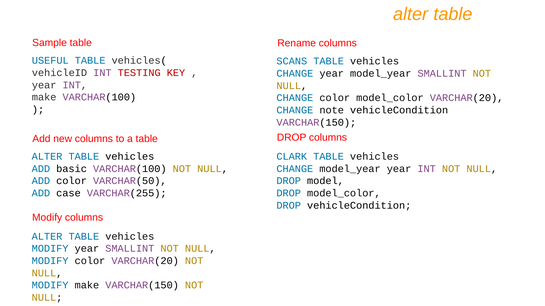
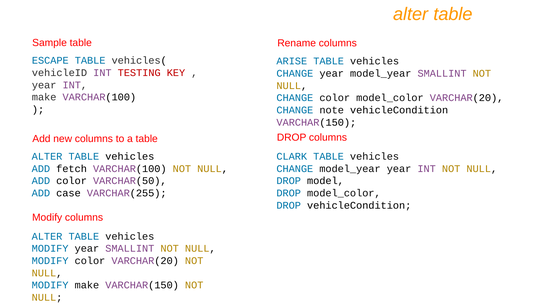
USEFUL: USEFUL -> ESCAPE (50, 61)
SCANS: SCANS -> ARISE (292, 61)
basic: basic -> fetch (72, 169)
